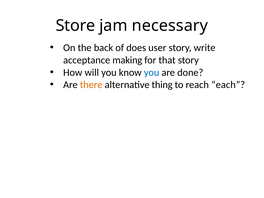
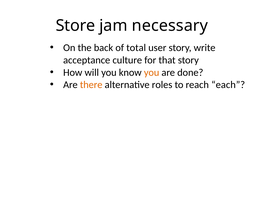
does: does -> total (136, 48)
making: making -> culture (127, 60)
you colour: blue -> orange (152, 72)
thing: thing -> roles (162, 85)
